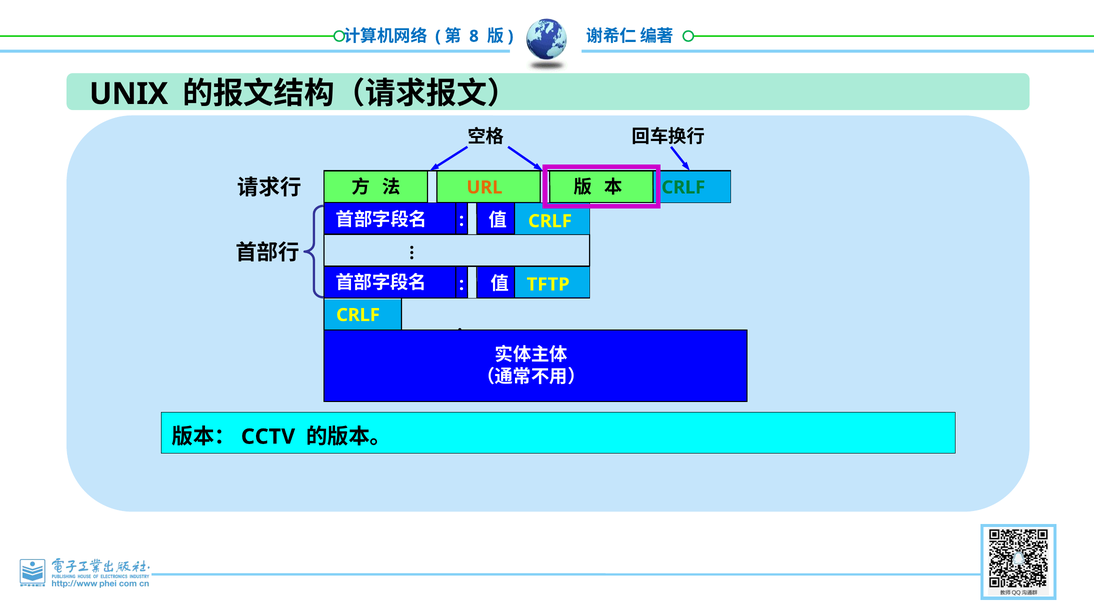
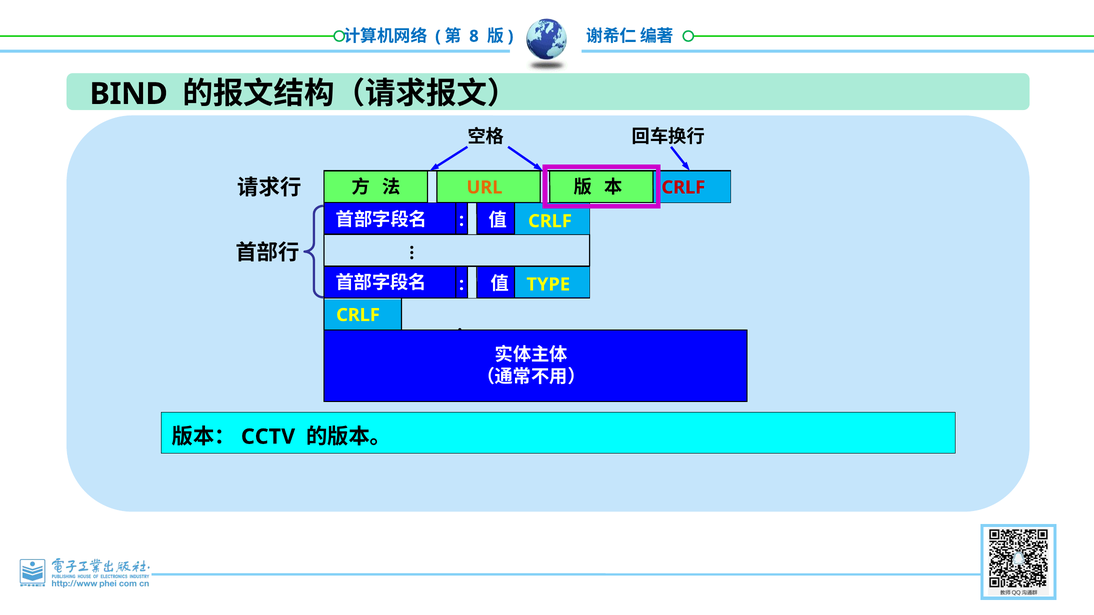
UNIX: UNIX -> BIND (129, 94)
CRLF colour: green -> red (683, 188)
TFTP: TFTP -> TYPE (548, 285)
